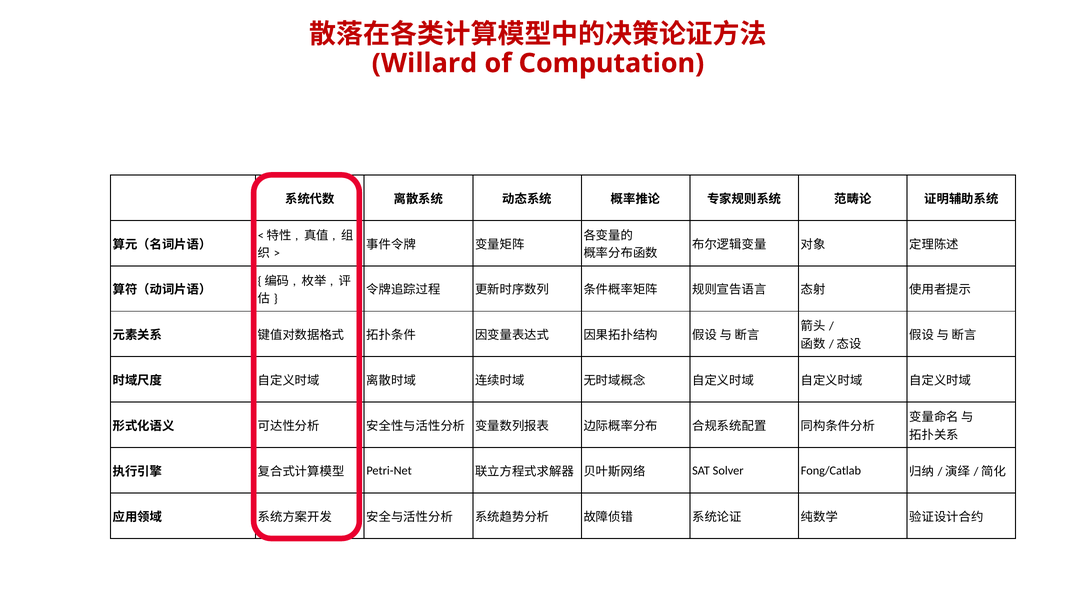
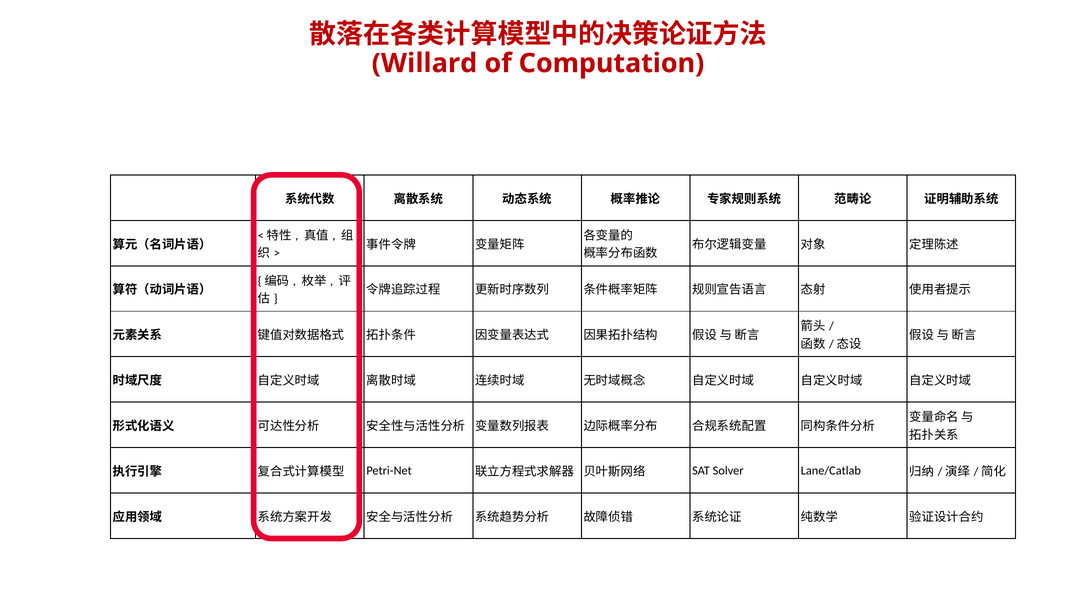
Fong/Catlab: Fong/Catlab -> Lane/Catlab (831, 470)
